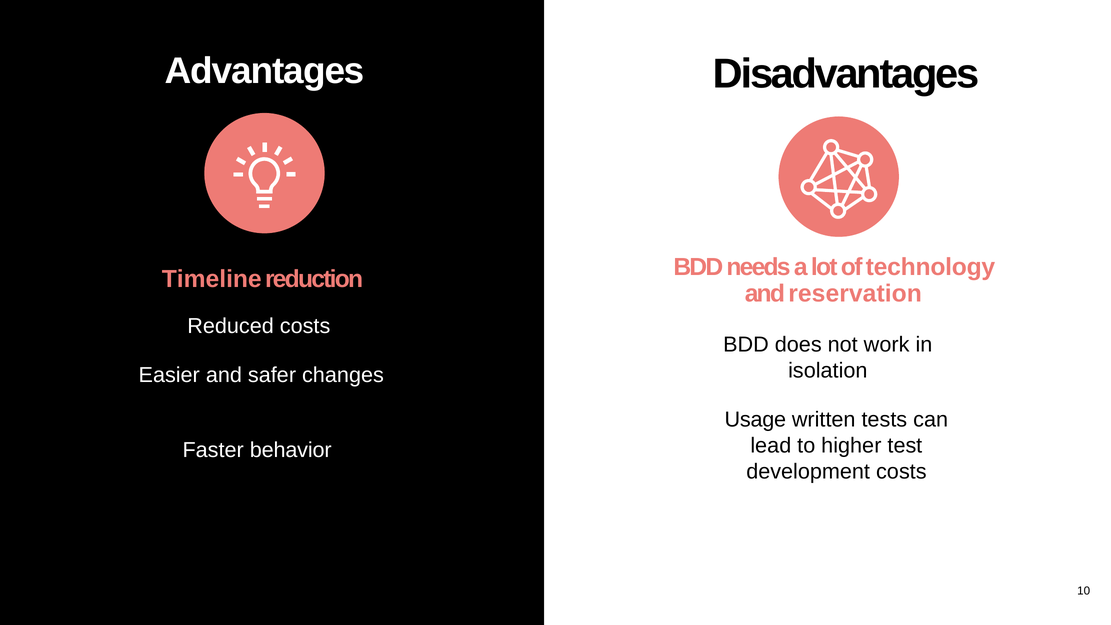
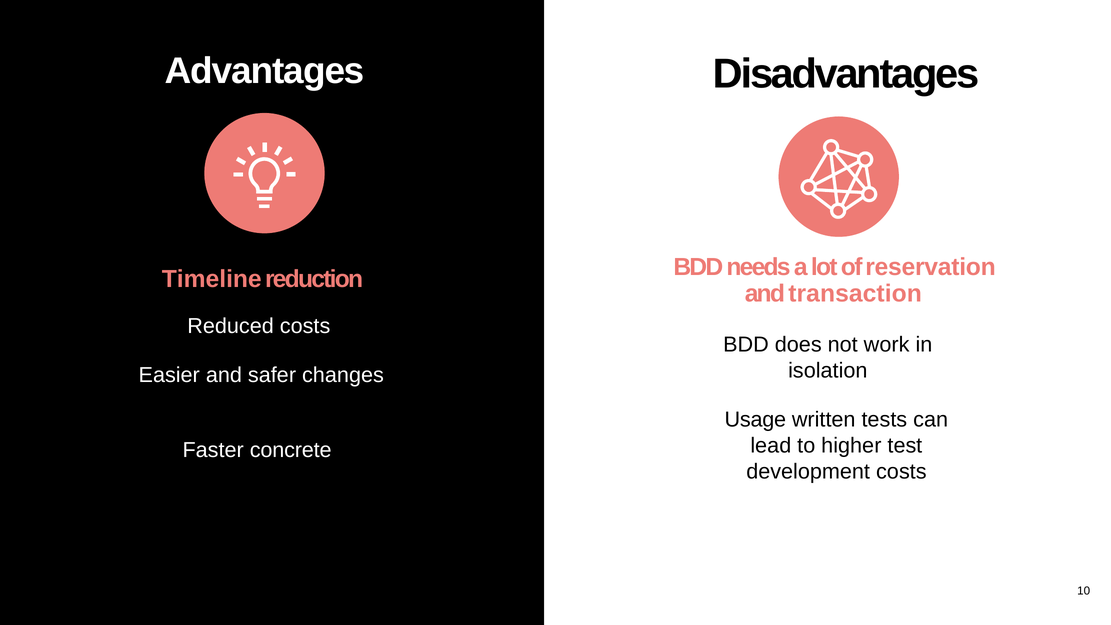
technology: technology -> reservation (930, 267)
reservation: reservation -> transaction (855, 294)
behavior: behavior -> concrete (291, 450)
